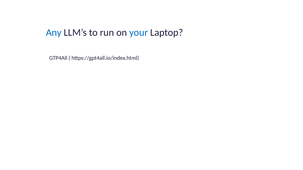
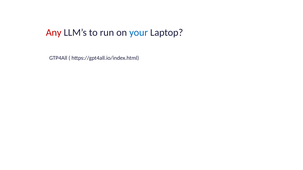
Any colour: blue -> red (54, 33)
